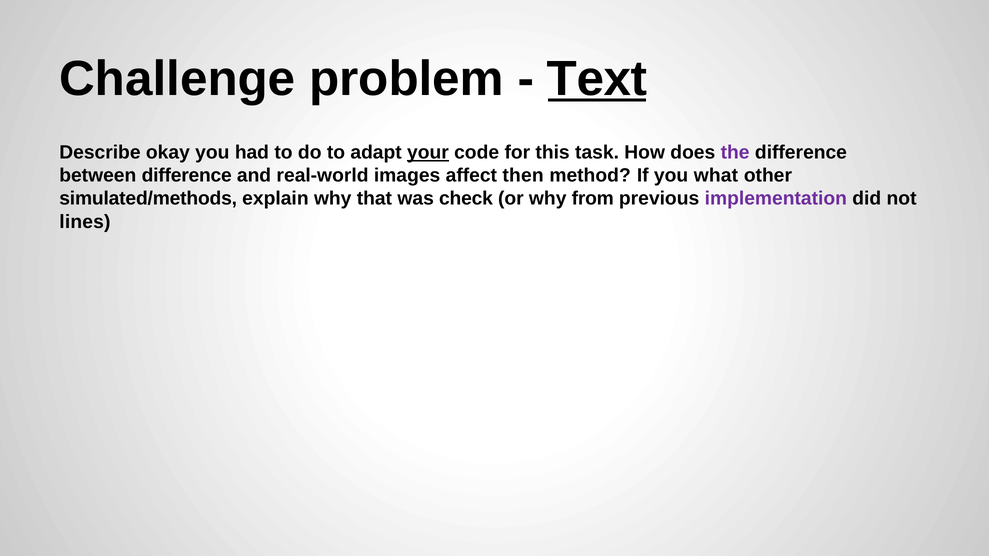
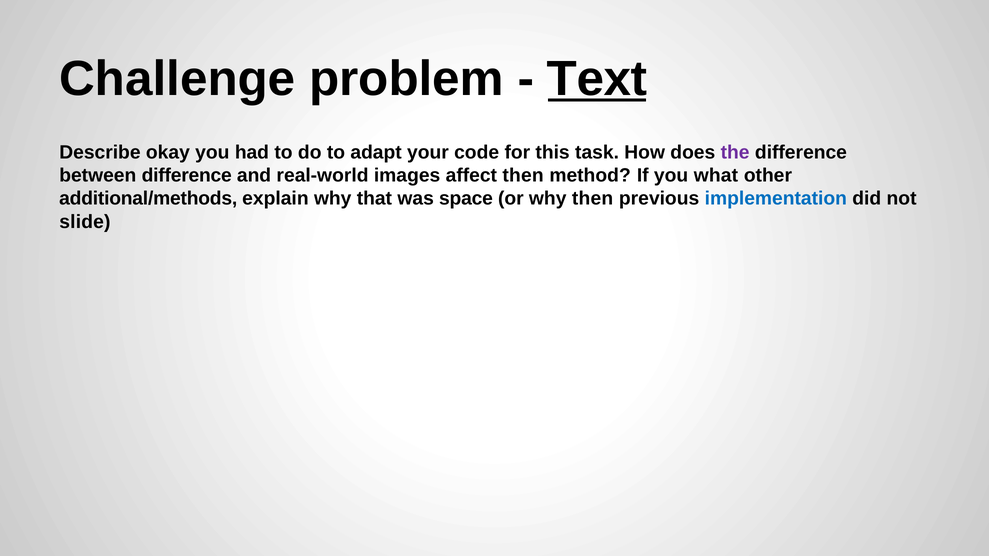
your underline: present -> none (428, 153)
simulated/methods: simulated/methods -> additional/methods (148, 199)
check: check -> space (466, 199)
why from: from -> then (593, 199)
implementation colour: purple -> blue (776, 199)
lines: lines -> slide (85, 222)
